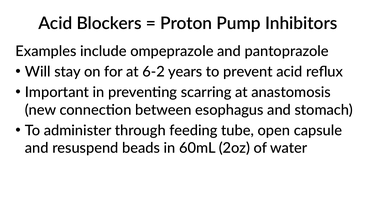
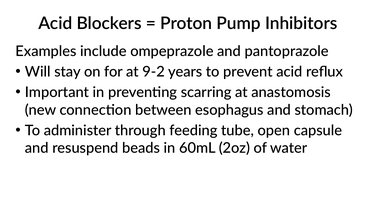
6-2: 6-2 -> 9-2 (154, 72)
